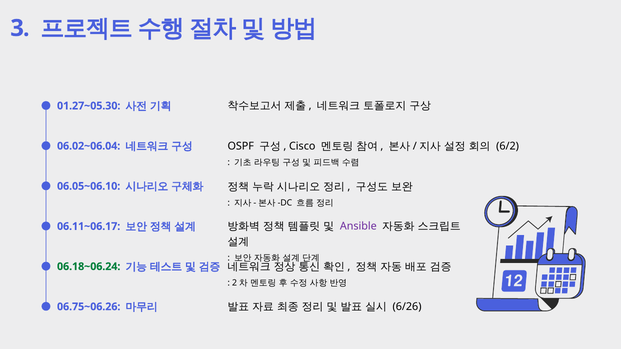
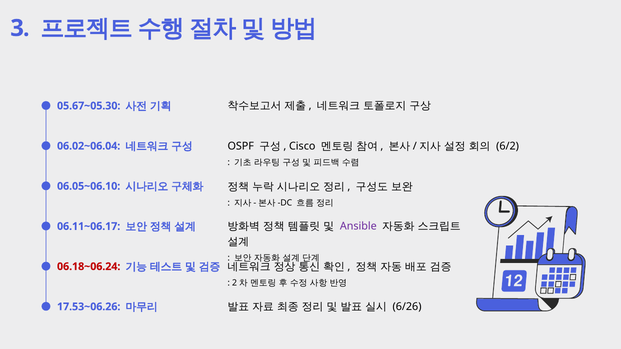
01.27~05.30: 01.27~05.30 -> 05.67~05.30 (89, 106)
06.18~06.24 colour: green -> red (89, 267)
06.75~06.26: 06.75~06.26 -> 17.53~06.26 (89, 307)
